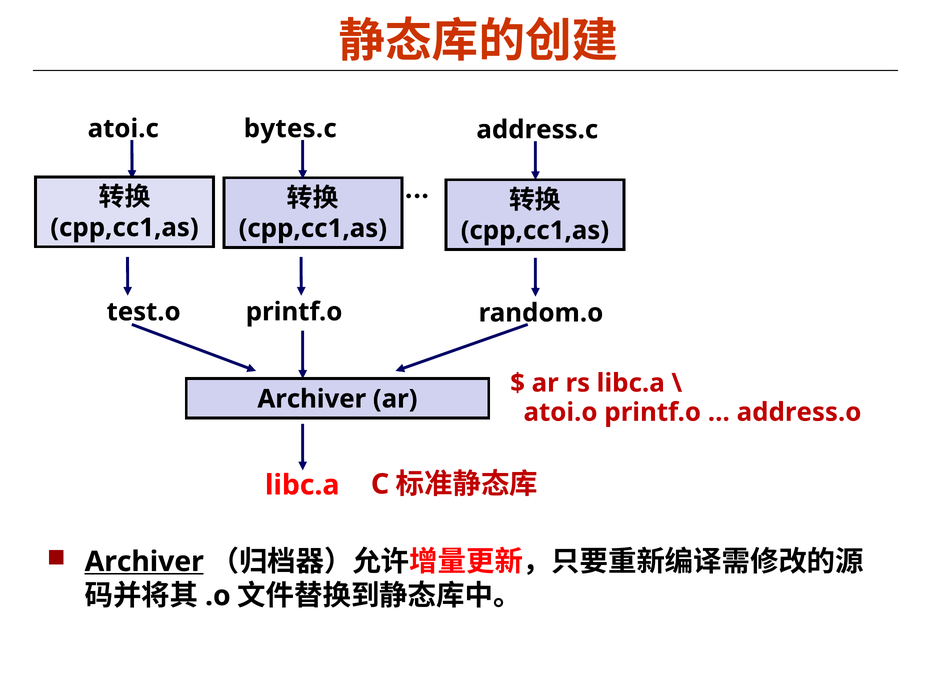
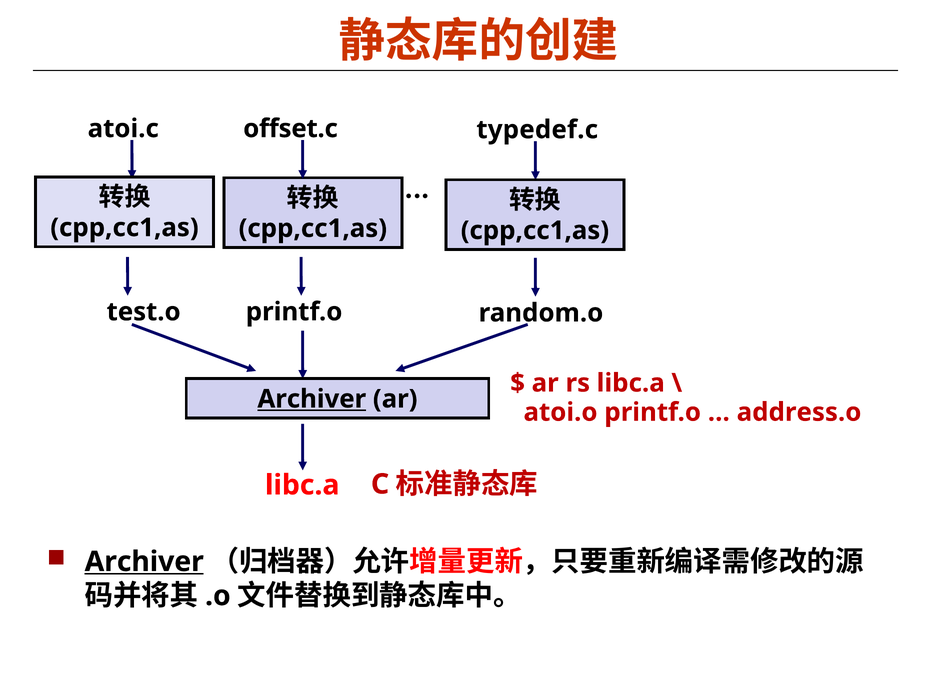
bytes.c: bytes.c -> offset.c (290, 129)
address.c: address.c -> typedef.c (537, 130)
Archiver underline: none -> present (312, 399)
